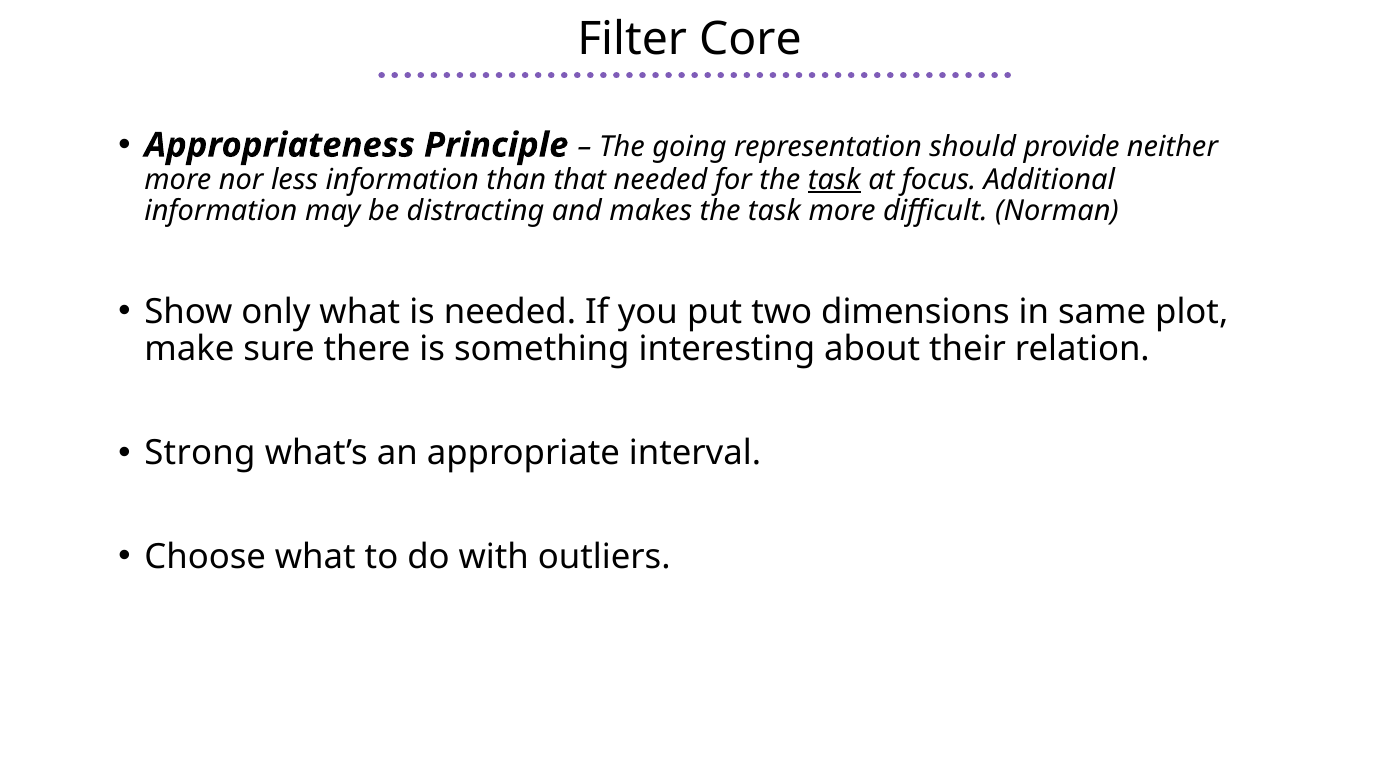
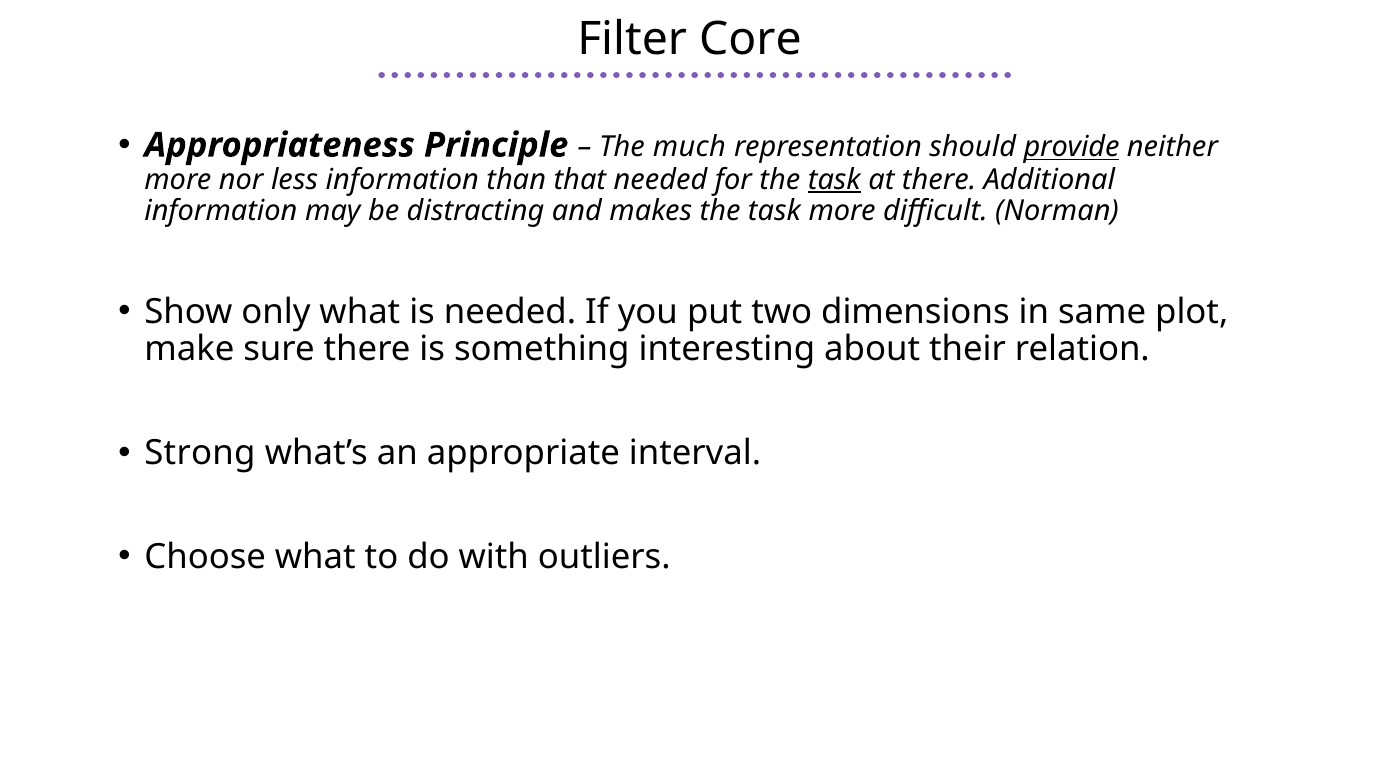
going: going -> much (689, 147)
provide underline: none -> present (1072, 147)
at focus: focus -> there (939, 180)
